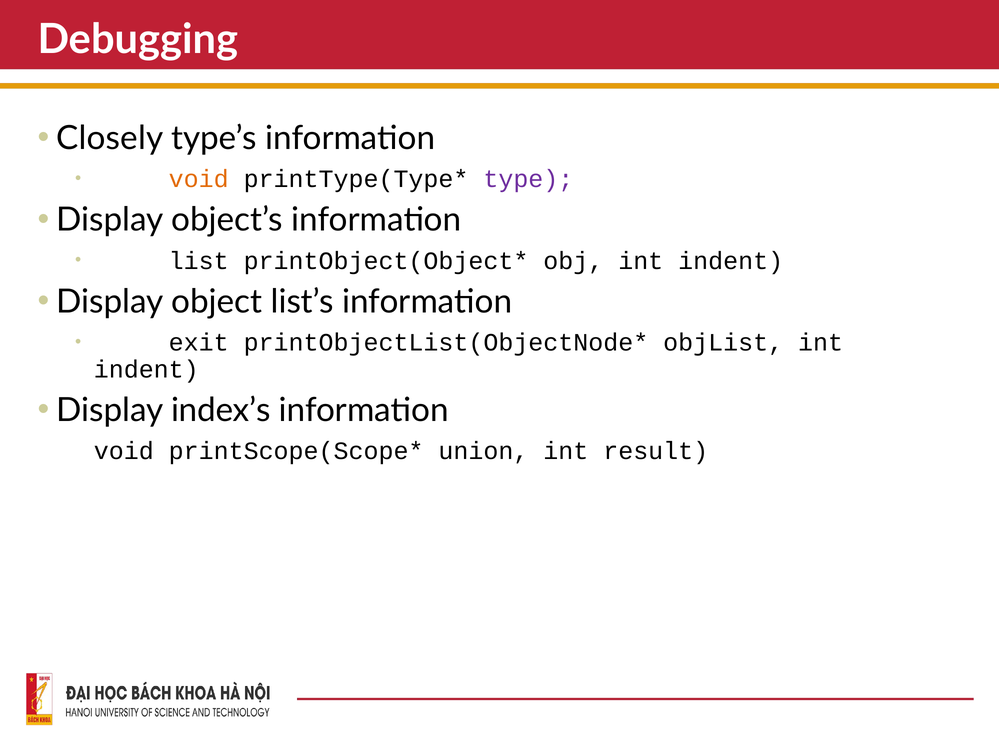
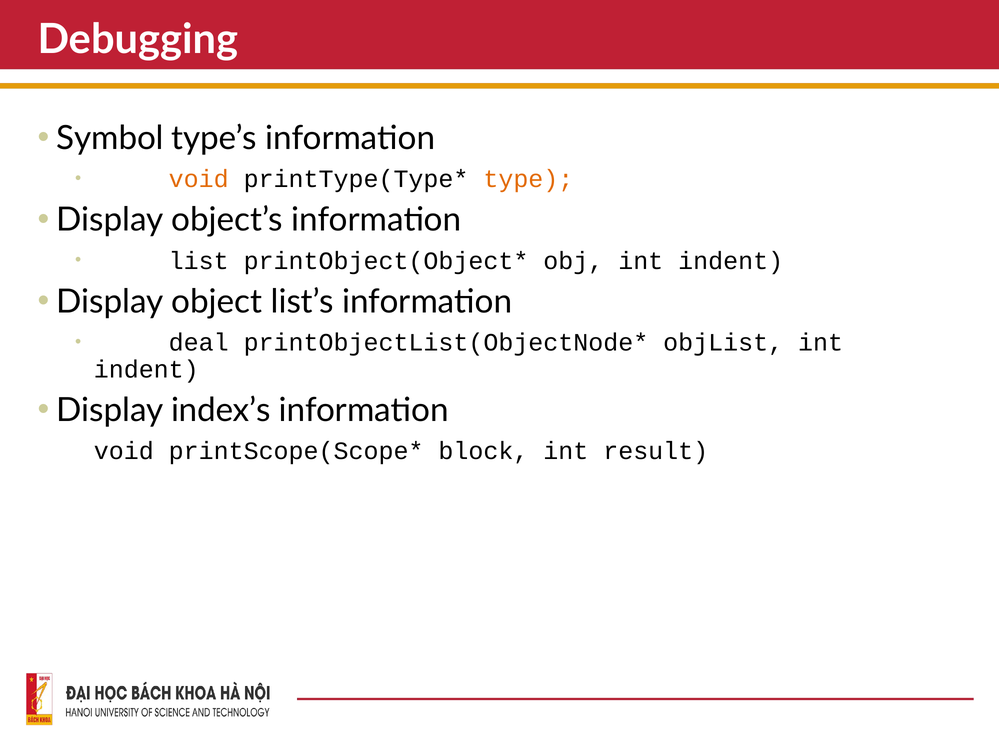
Closely: Closely -> Symbol (110, 138)
type colour: purple -> orange (528, 179)
exit: exit -> deal (199, 343)
union: union -> block (483, 451)
